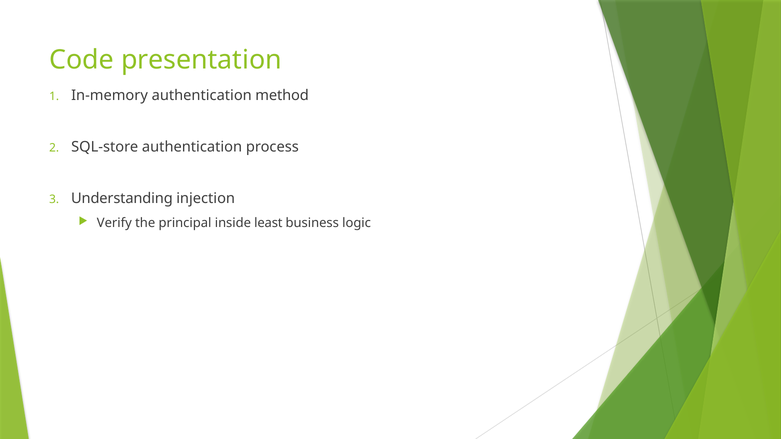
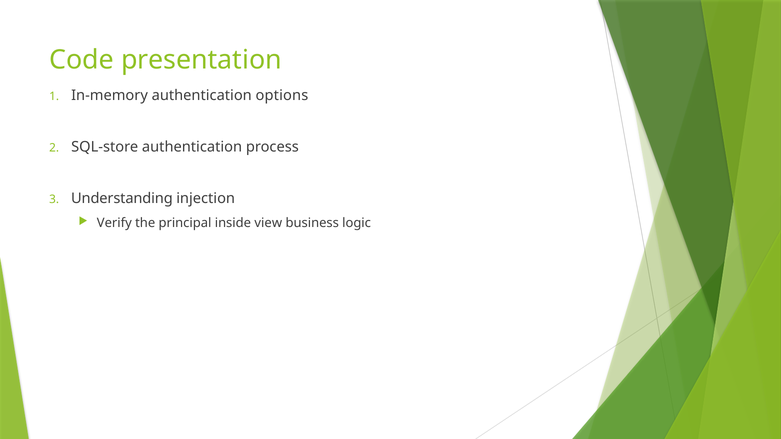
method: method -> options (282, 96)
least: least -> view (268, 223)
